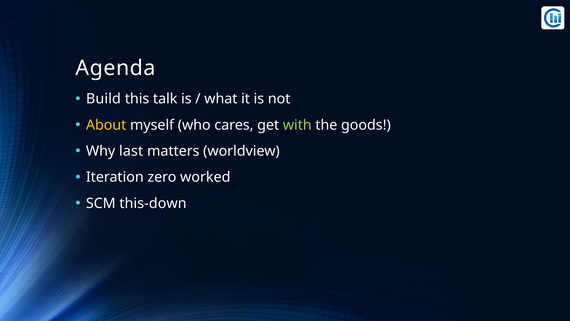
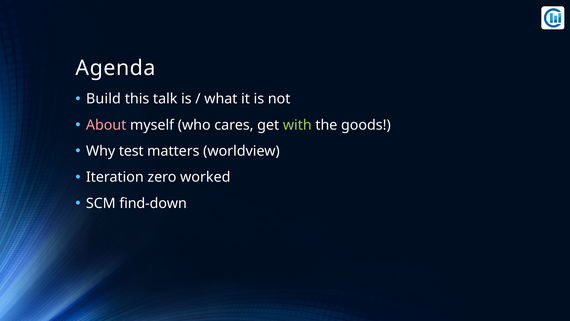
About colour: yellow -> pink (106, 125)
last: last -> test (131, 151)
this-down: this-down -> find-down (153, 203)
